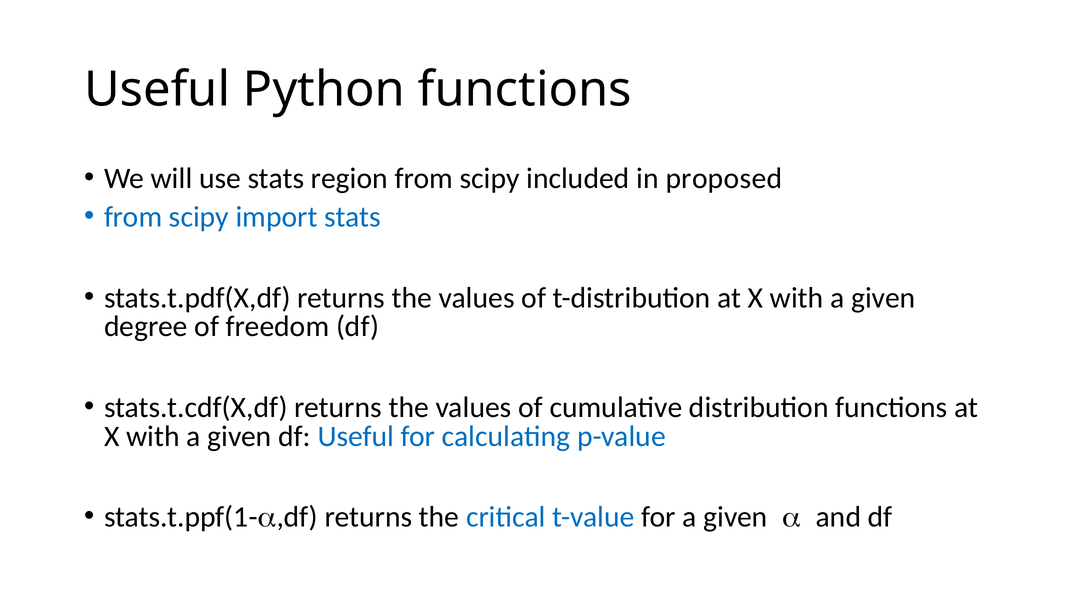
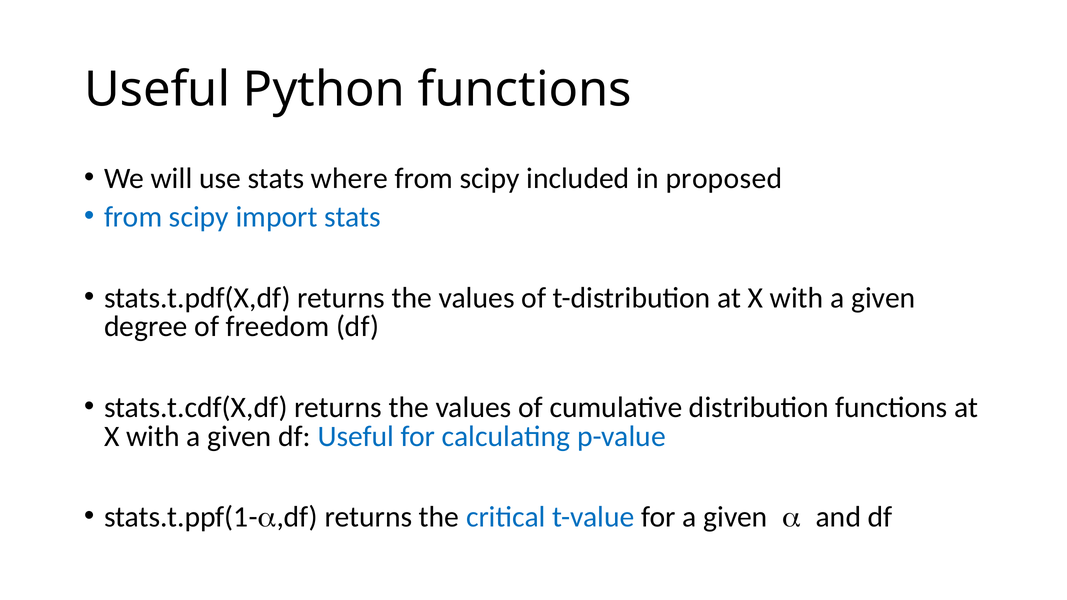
region: region -> where (349, 178)
